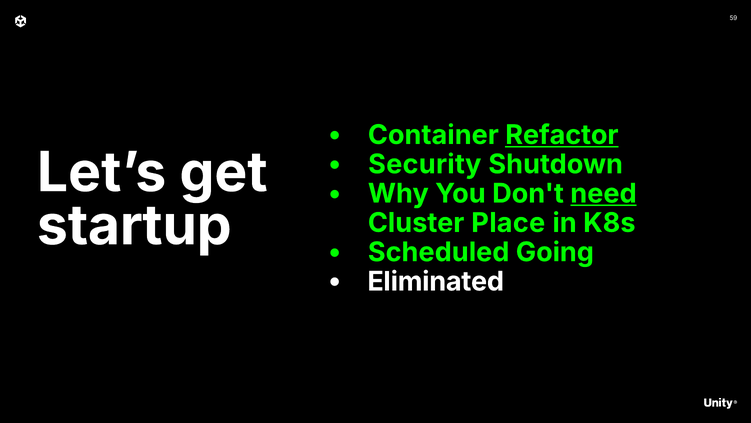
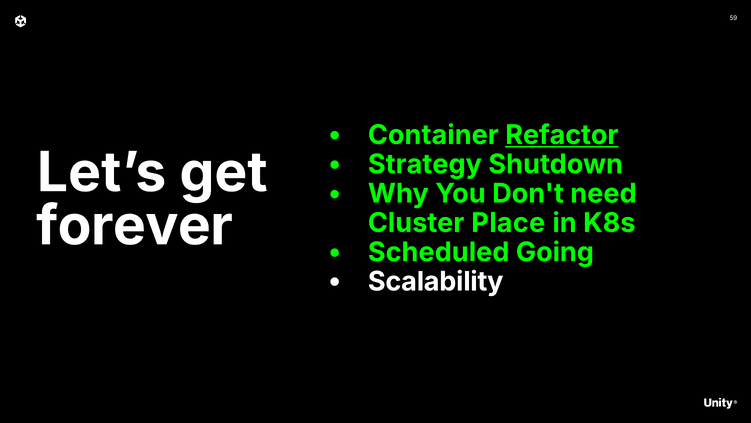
Security: Security -> Strategy (425, 164)
need underline: present -> none (603, 193)
startup: startup -> forever (134, 226)
Eliminated: Eliminated -> Scalability (436, 281)
